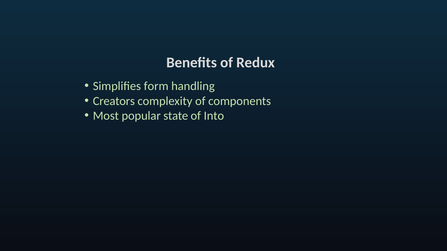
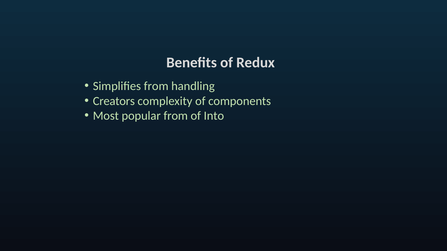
Simplifies form: form -> from (156, 86)
popular state: state -> from (176, 116)
